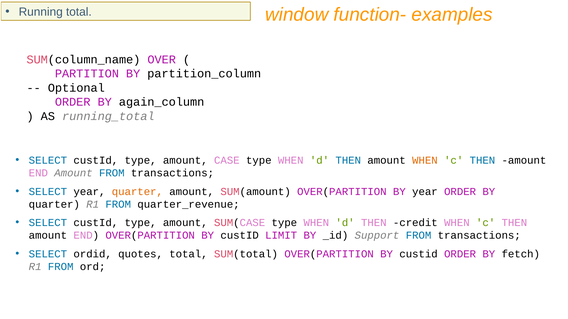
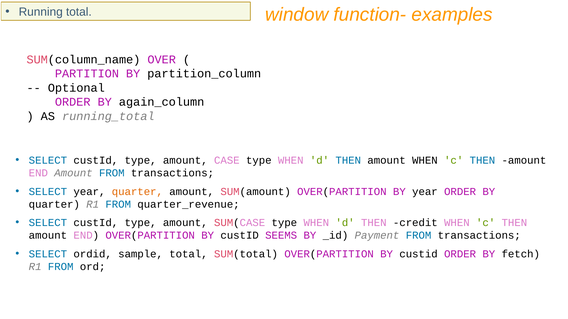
WHEN colour: orange -> black (425, 161)
LIMIT: LIMIT -> SEEMS (281, 236)
Support: Support -> Payment (377, 236)
quotes: quotes -> sample (141, 254)
